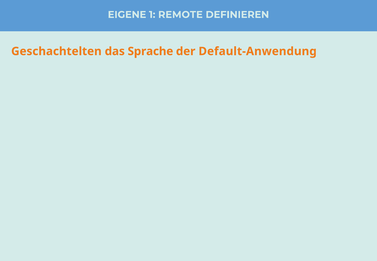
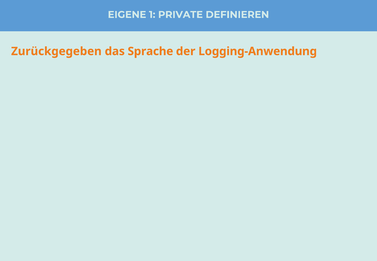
REMOTE: REMOTE -> PRIVATE (180, 15)
Geschachtelten: Geschachtelten -> Zurückgegeben (56, 51)
Default-Anwendung: Default-Anwendung -> Logging-Anwendung (258, 51)
